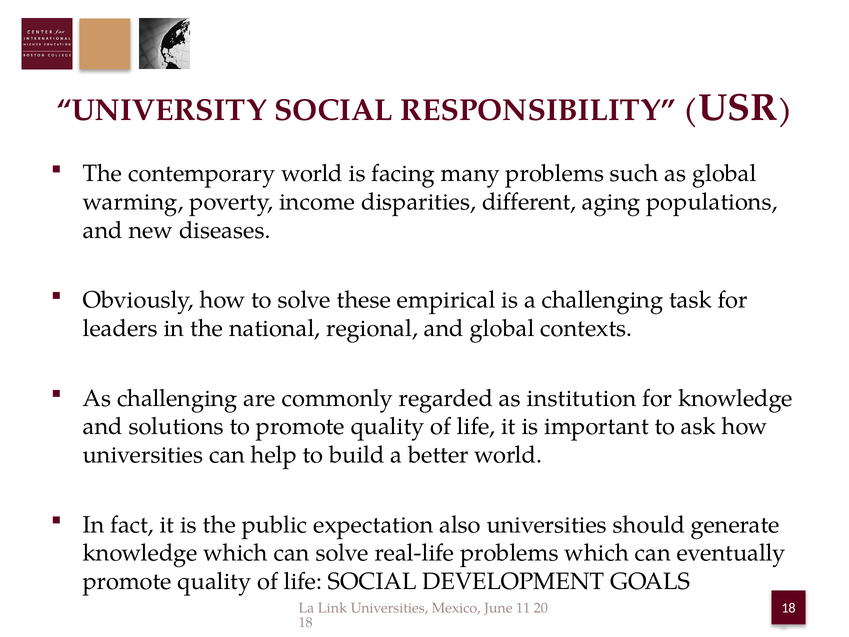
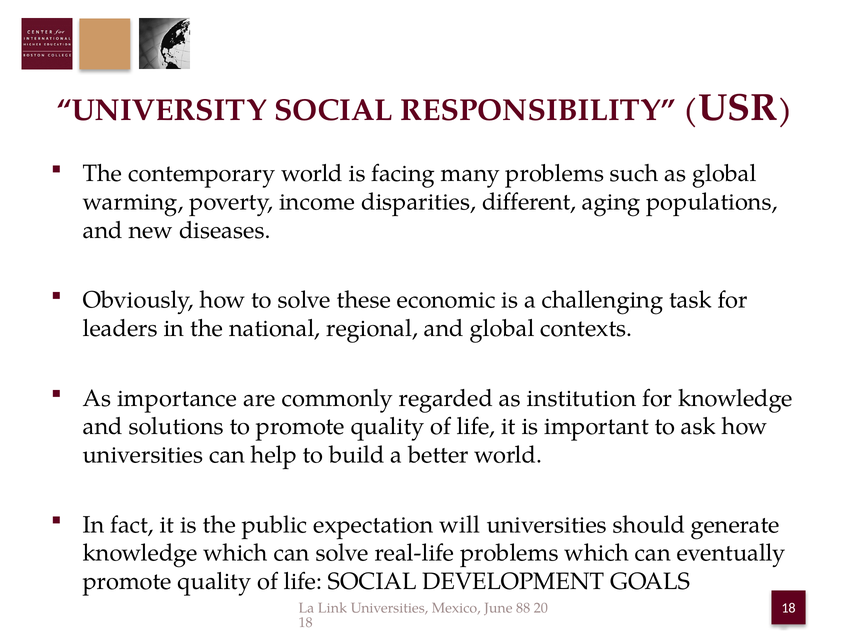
empirical: empirical -> economic (446, 300)
As challenging: challenging -> importance (177, 398)
also: also -> will (460, 525)
11: 11 -> 88 (523, 608)
